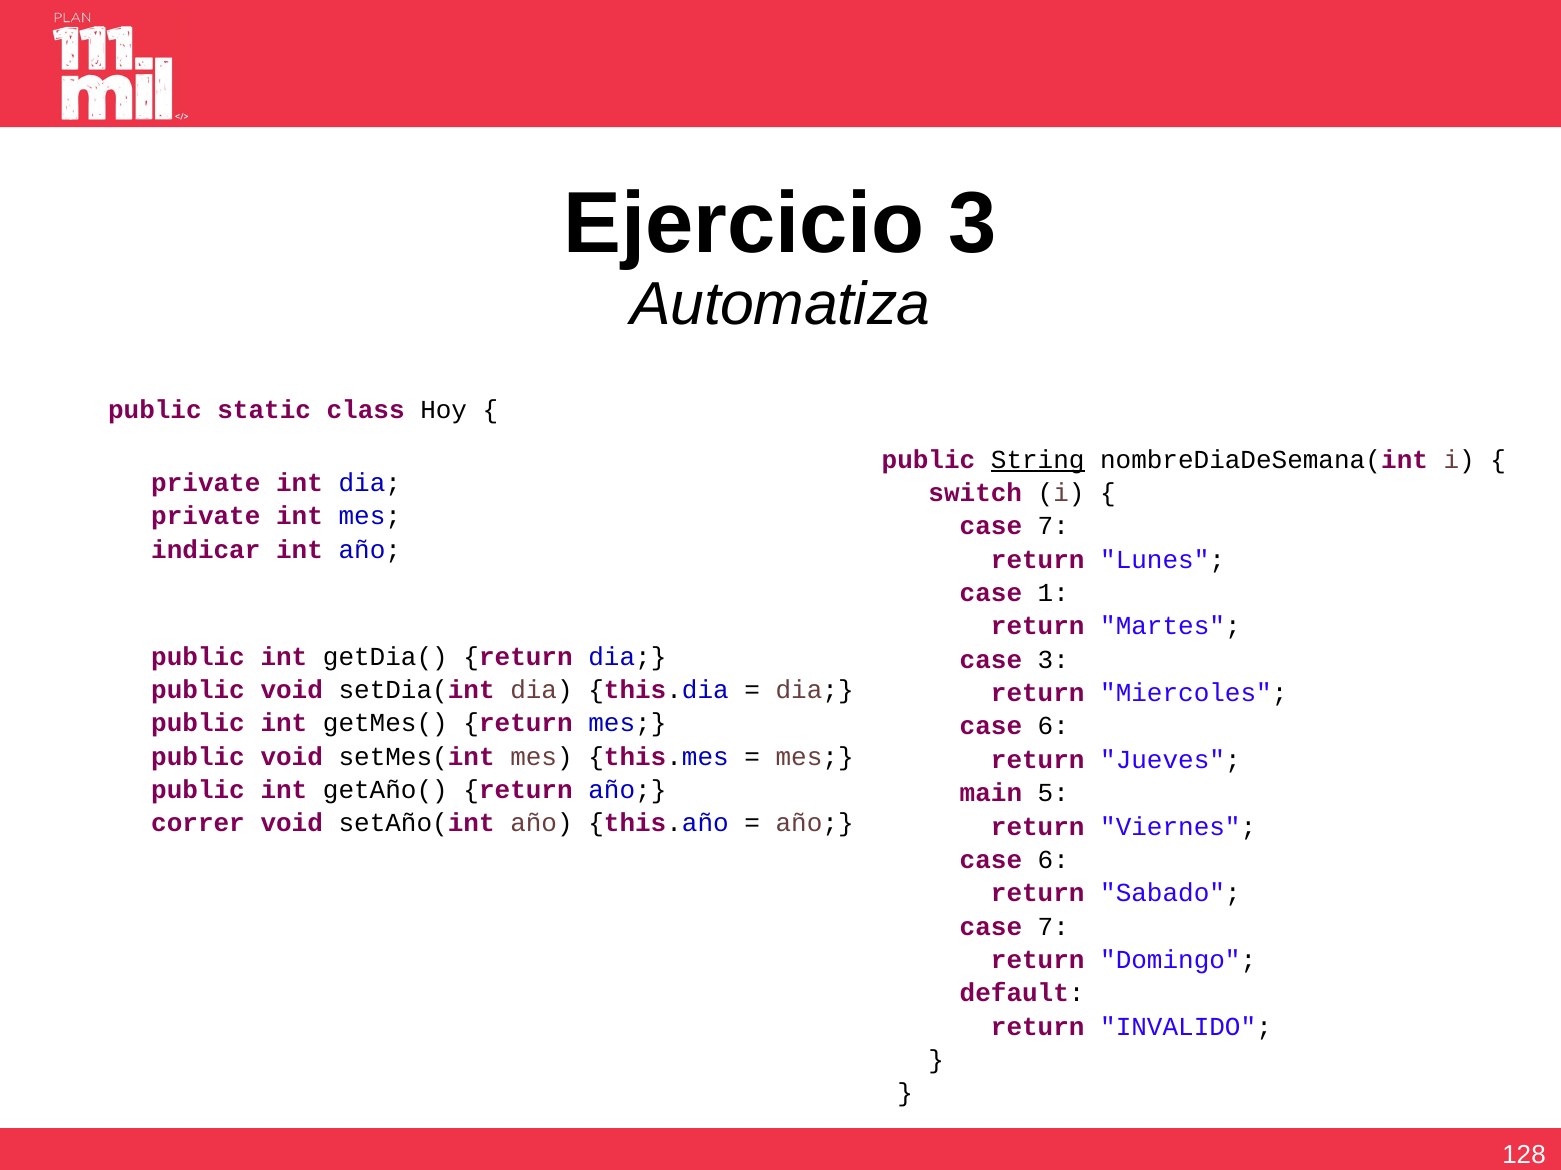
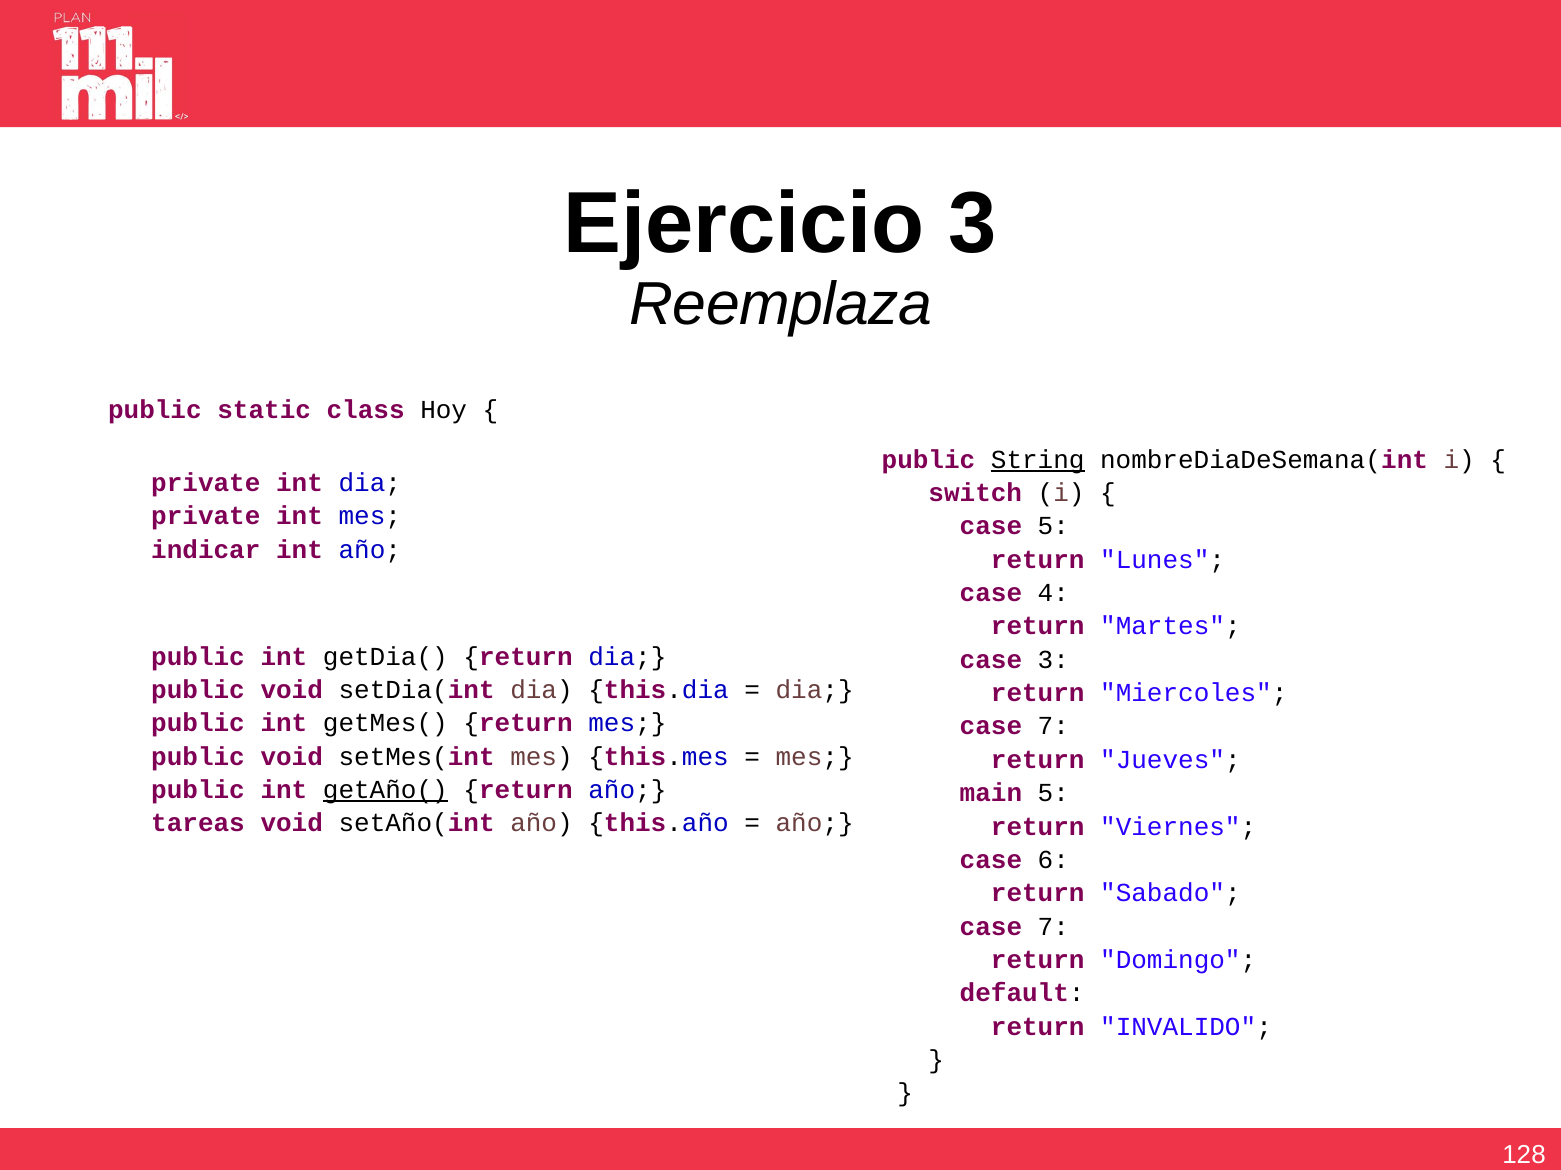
Automatiza: Automatiza -> Reemplaza (781, 304)
7: 7 -> 5 (1053, 527)
1: 1 -> 4 (1053, 593)
6: 6 -> 7 (1053, 727)
getAño( underline: none -> present (385, 790)
correr: correr -> tareas (198, 824)
